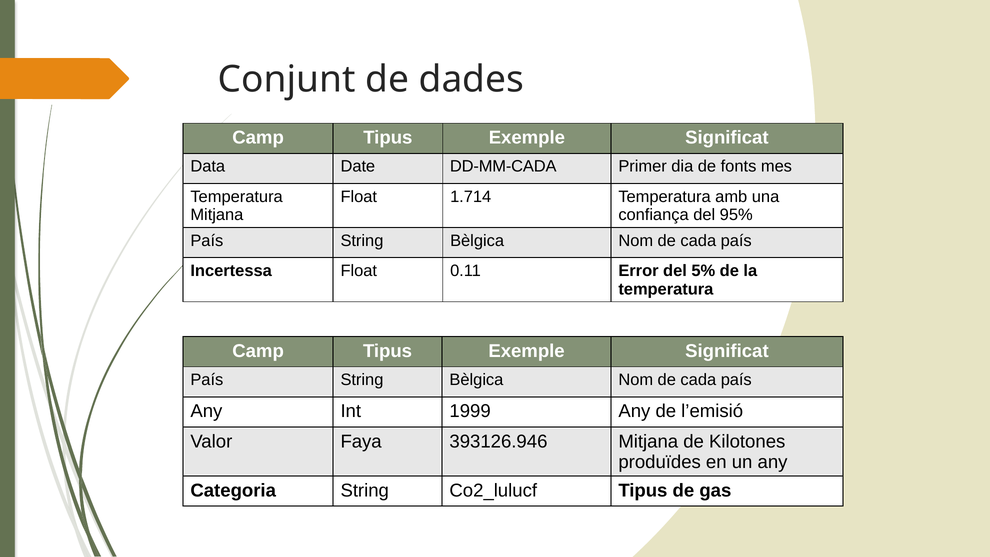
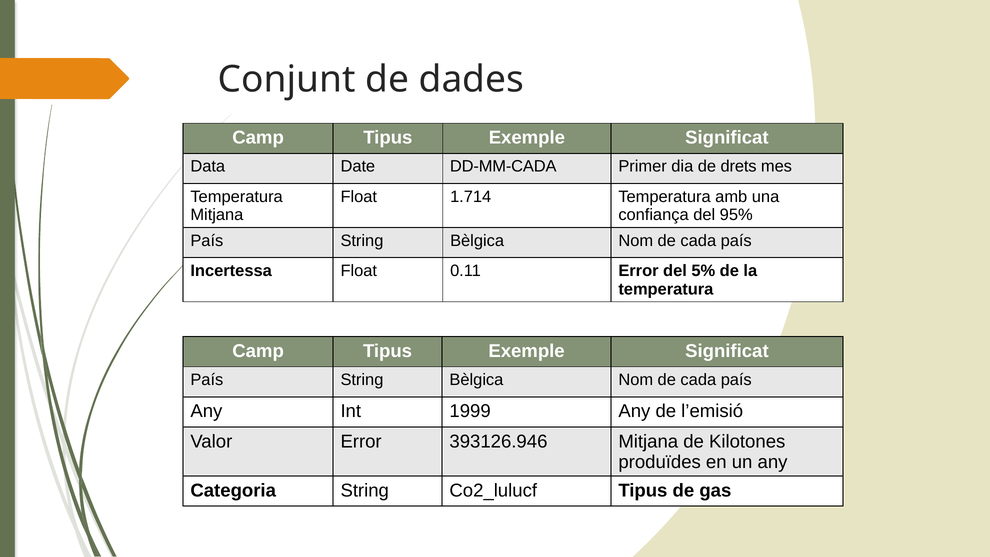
fonts: fonts -> drets (739, 166)
Valor Faya: Faya -> Error (361, 441)
